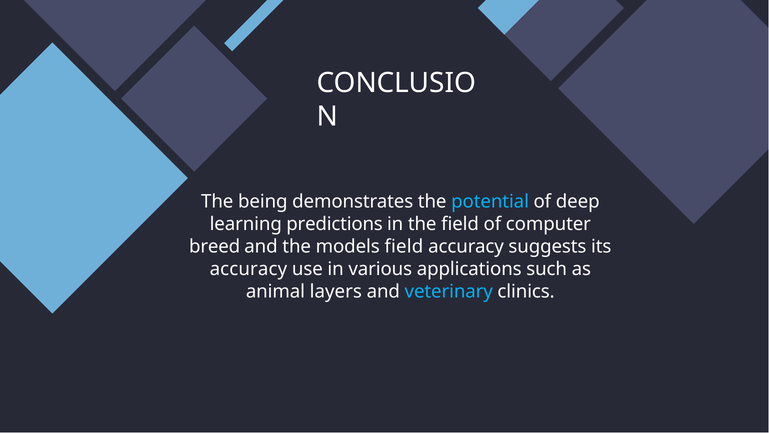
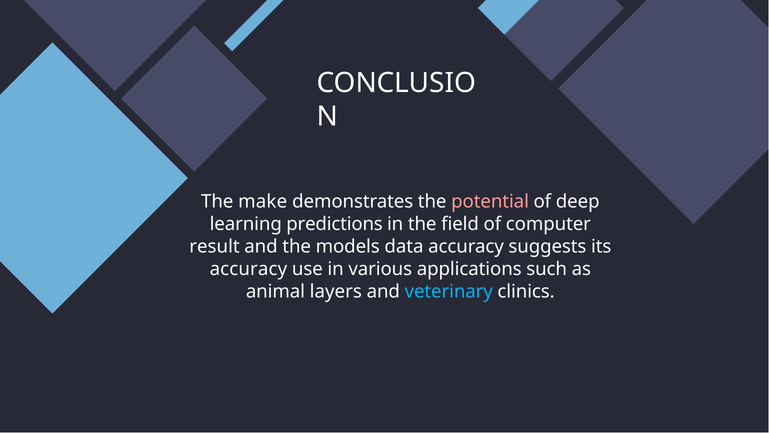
being: being -> make (263, 202)
potential colour: light blue -> pink (490, 202)
breed: breed -> result (215, 246)
models field: field -> data (404, 246)
